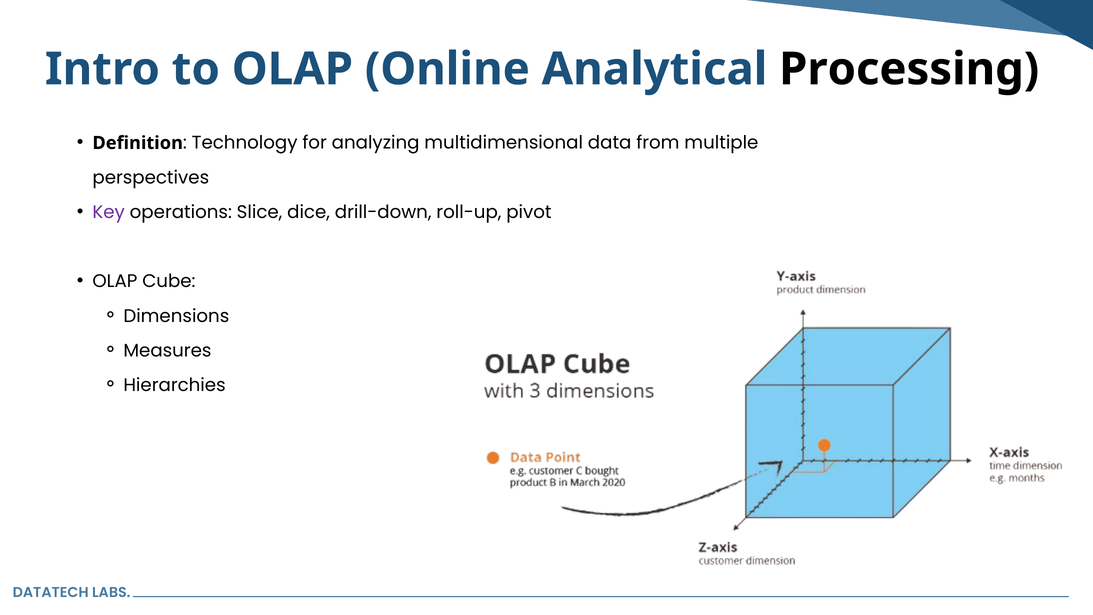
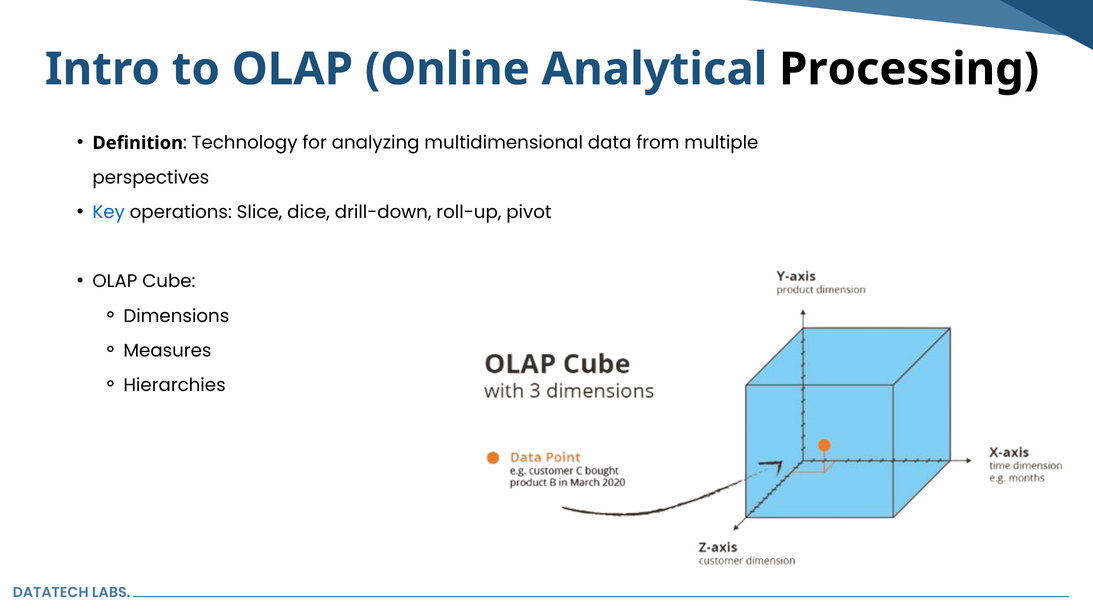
Key colour: purple -> blue (109, 212)
